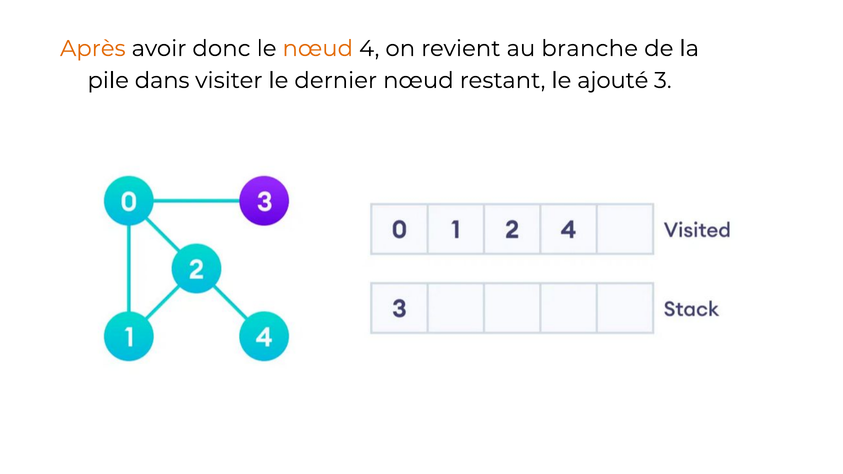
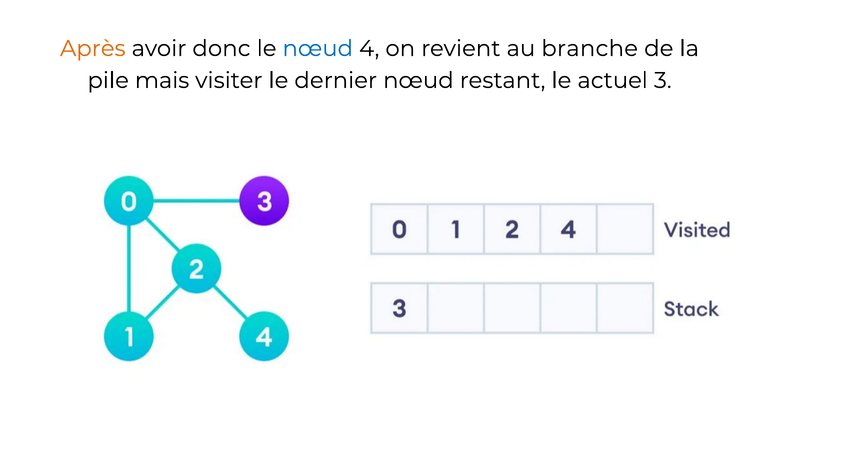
nœud colour: orange -> blue (318, 49)
dans: dans -> mais (162, 80)
ajouté: ajouté -> actuel (613, 80)
